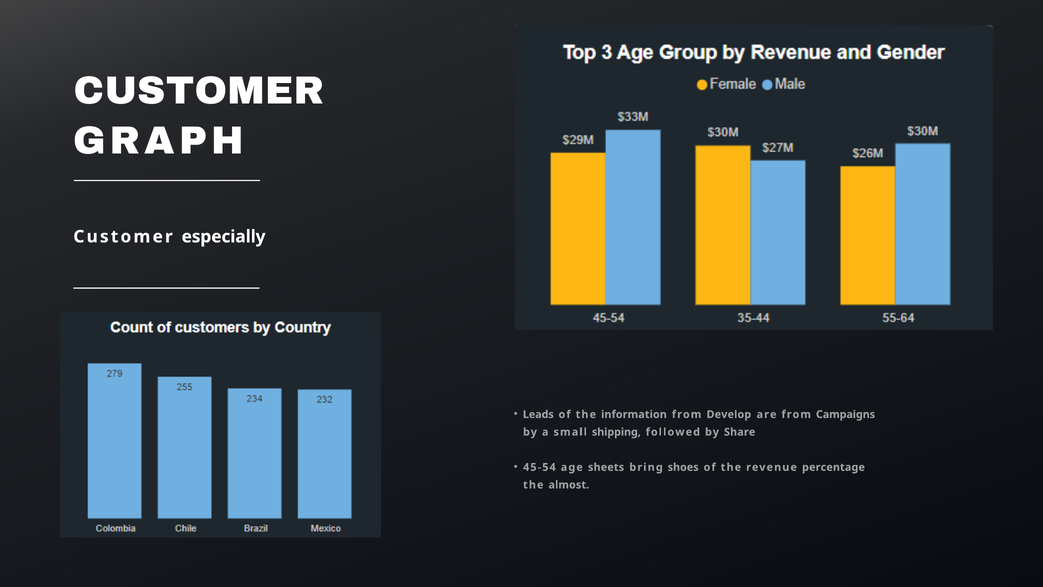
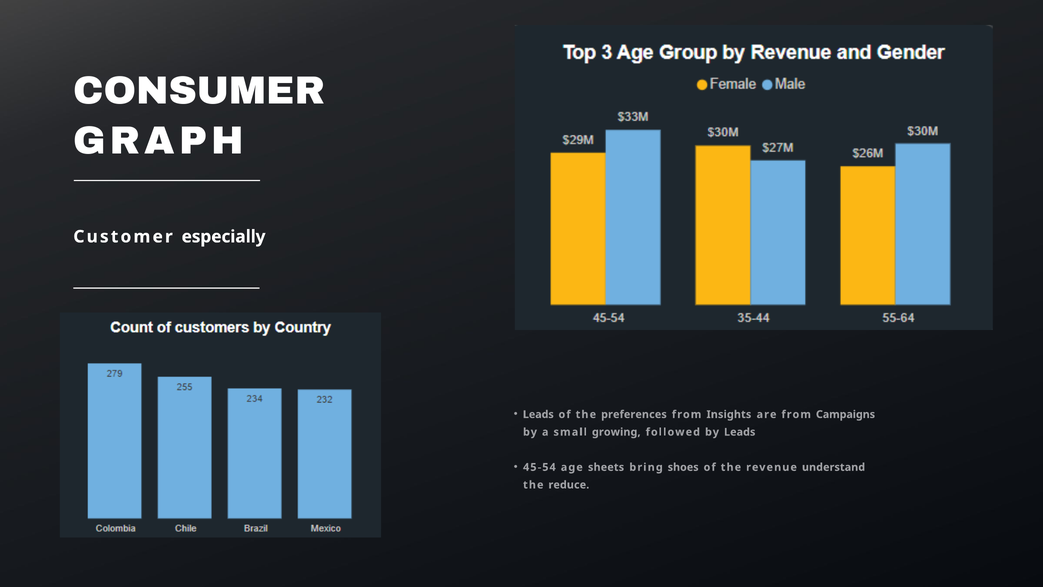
CUSTOMER: CUSTOMER -> CONSUMER (199, 91)
information: information -> preferences (634, 414)
Develop: Develop -> Insights (729, 414)
shipping: shipping -> growing (616, 432)
by Share: Share -> Leads (740, 432)
percentage: percentage -> understand (834, 467)
almost: almost -> reduce (569, 485)
